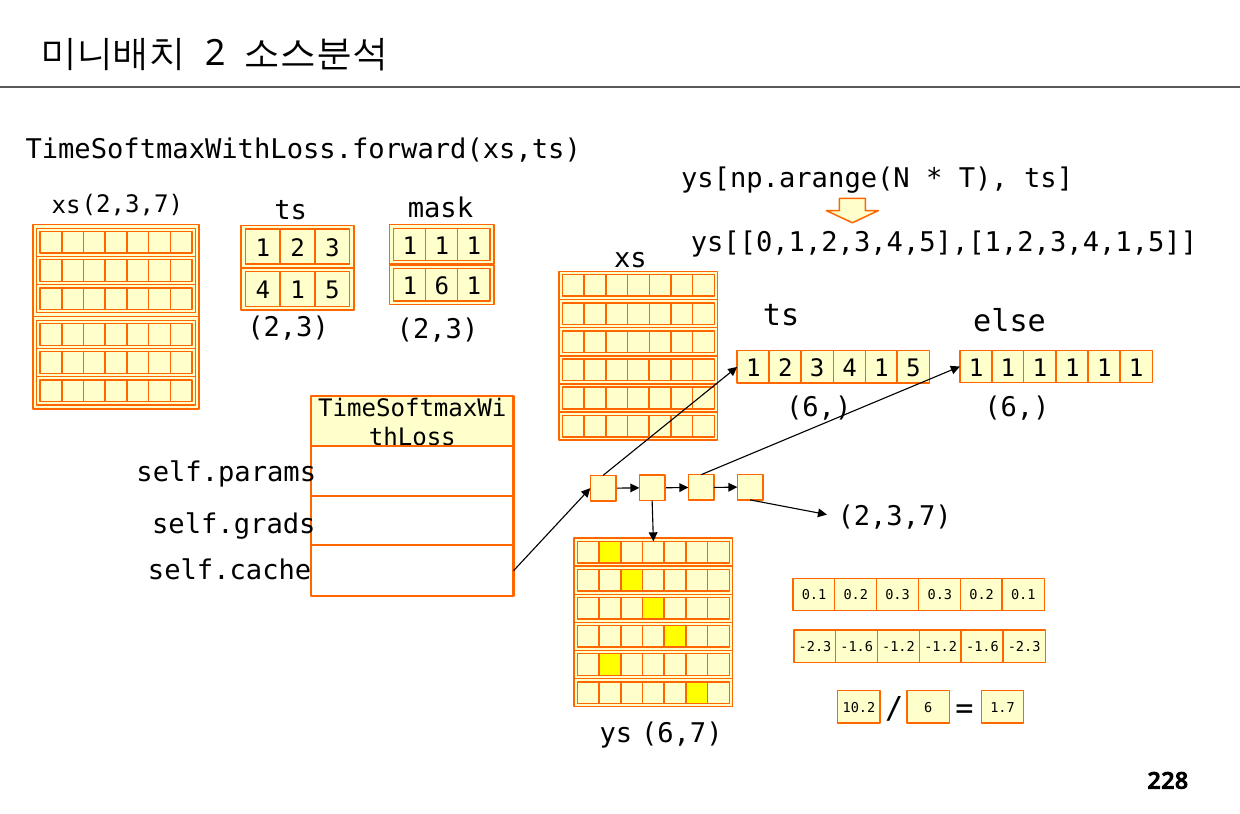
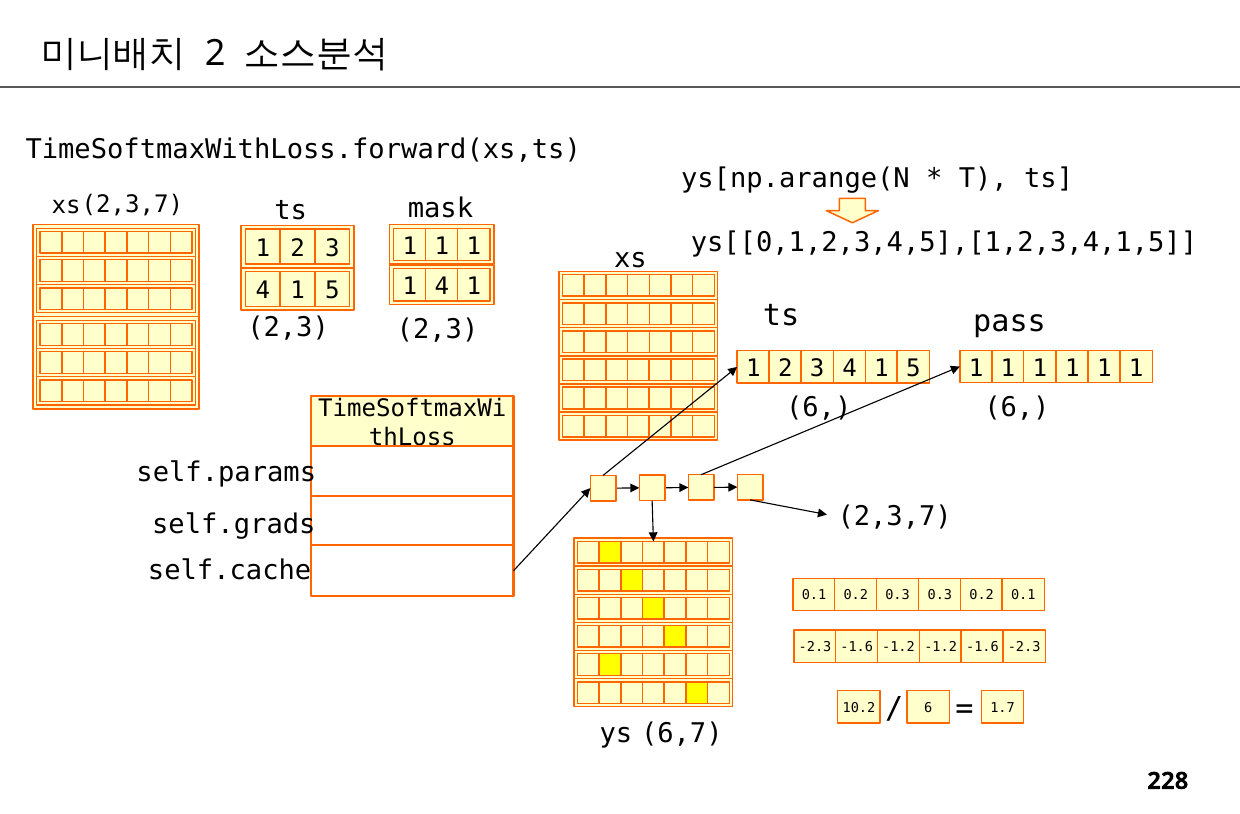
5 1 6: 6 -> 4 (442, 287)
else: else -> pass (1010, 322)
